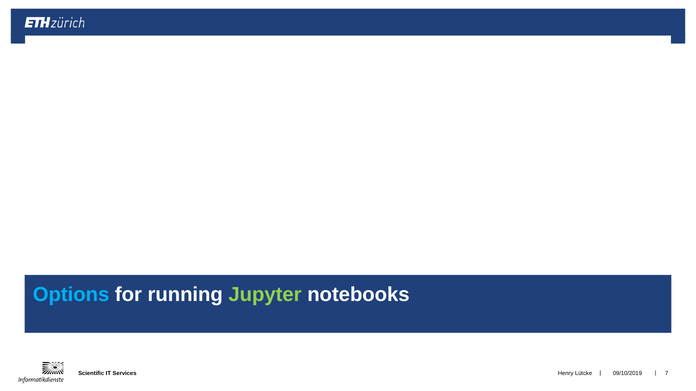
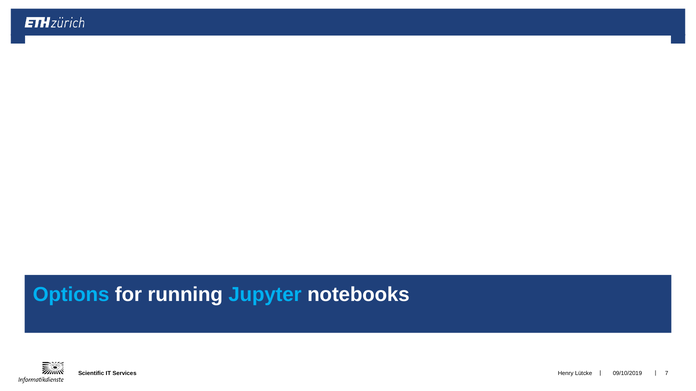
Jupyter colour: light green -> light blue (265, 295)
